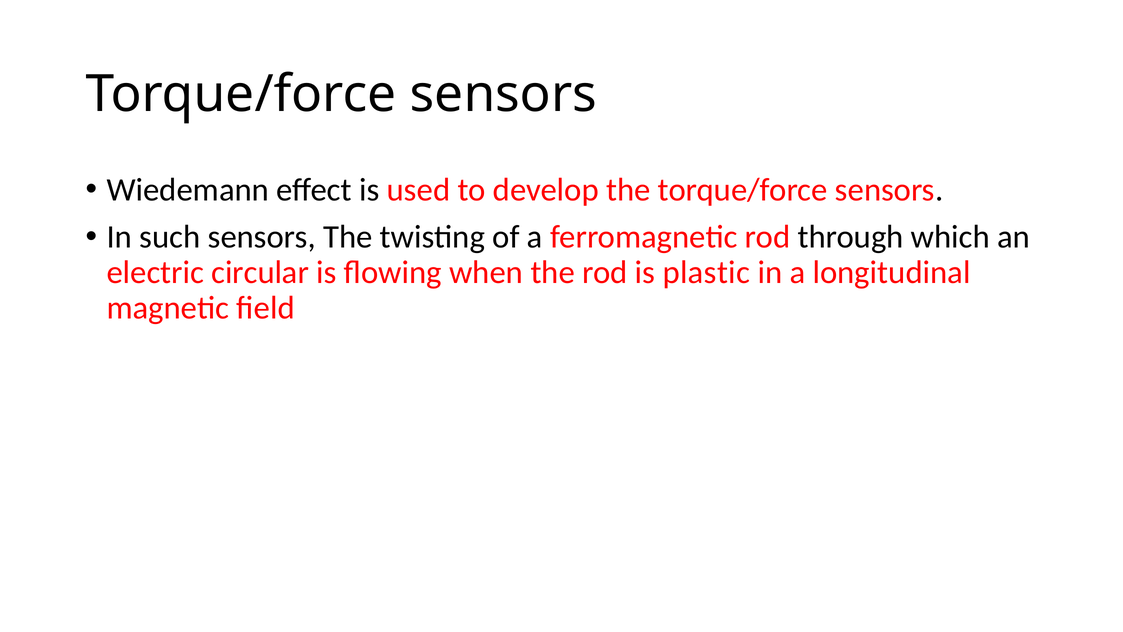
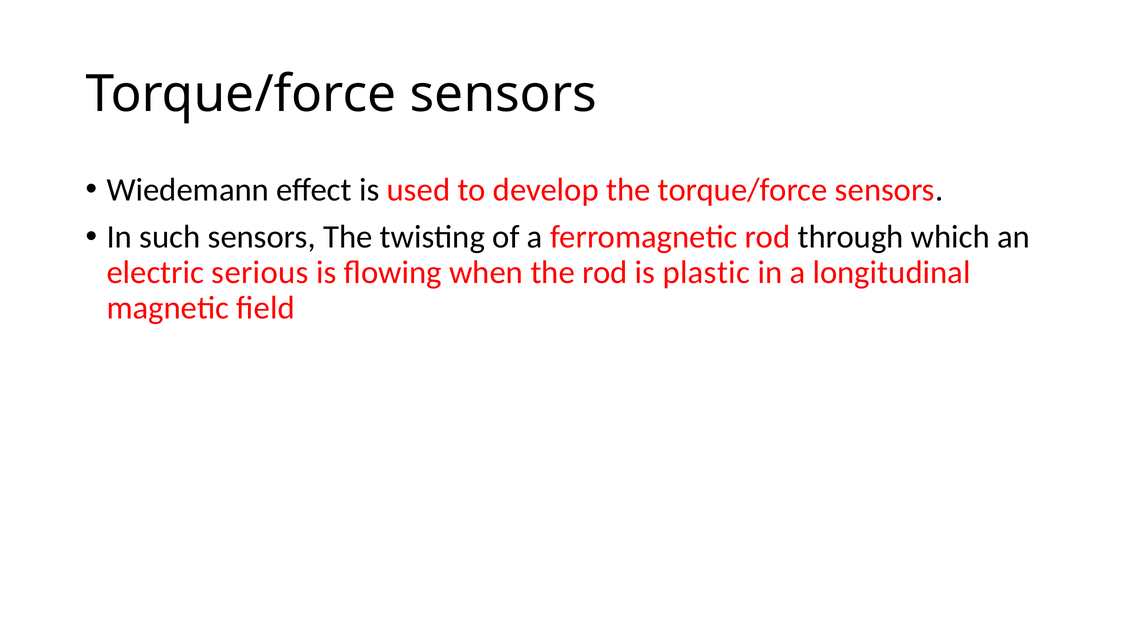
circular: circular -> serious (260, 272)
